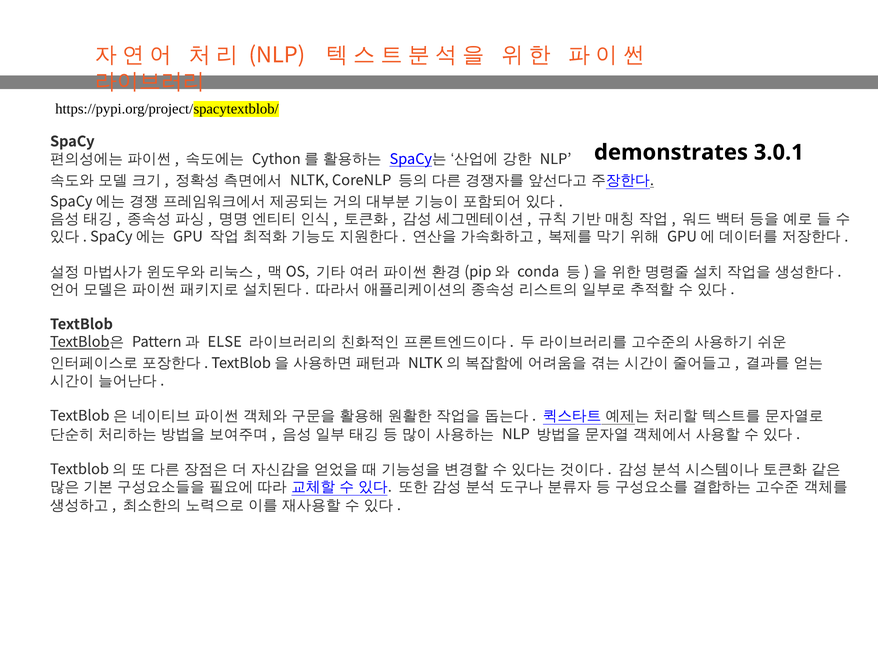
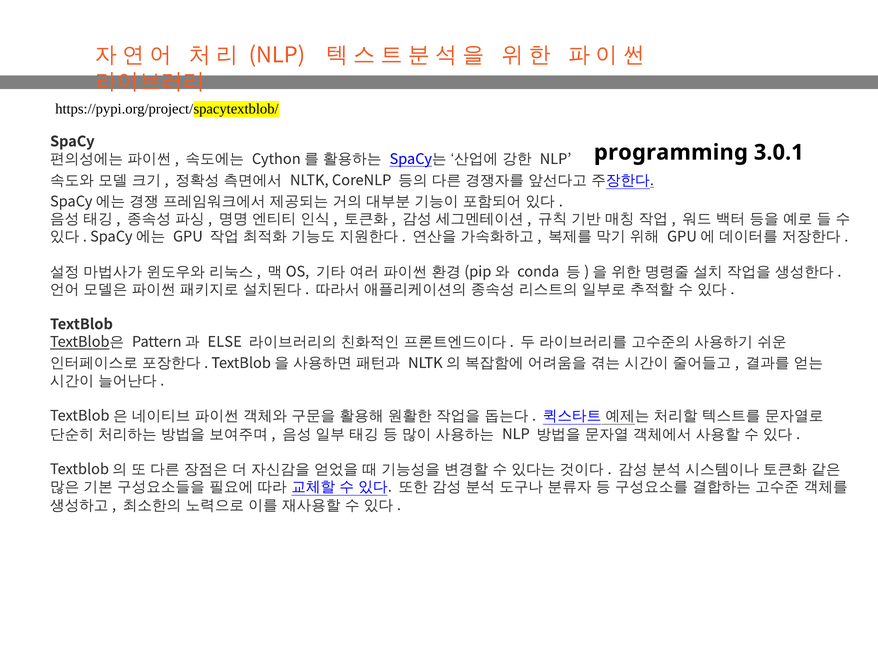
demonstrates: demonstrates -> programming (671, 153)
